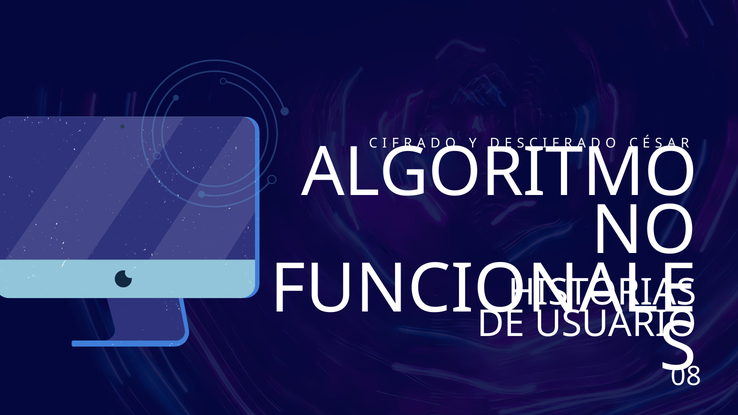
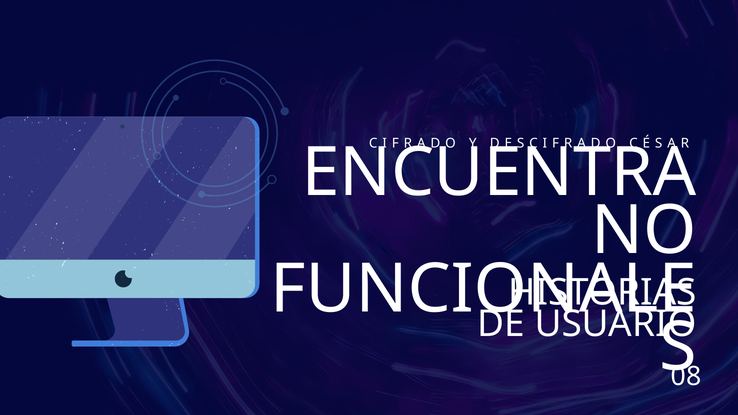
ALGORITMO: ALGORITMO -> ENCUENTRA (499, 173)
